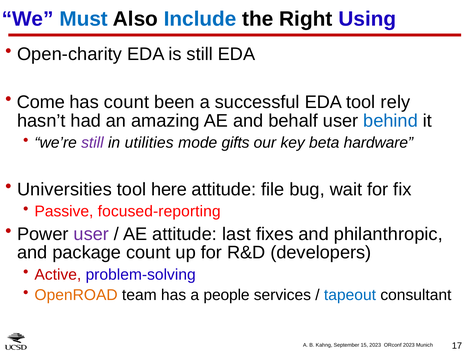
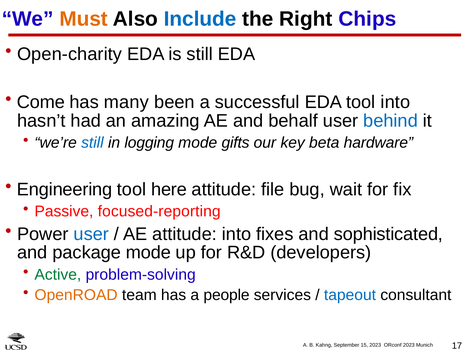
Must colour: blue -> orange (84, 19)
Using: Using -> Chips (367, 19)
has count: count -> many (126, 102)
tool rely: rely -> into (395, 102)
still colour: purple -> blue (92, 143)
utilities: utilities -> logging (149, 143)
Universities: Universities -> Engineering (65, 189)
user colour: purple -> blue (91, 234)
attitude last: last -> into (237, 234)
philanthropic: philanthropic -> sophisticated (388, 234)
package count: count -> mode (148, 253)
Active colour: red -> green (58, 275)
